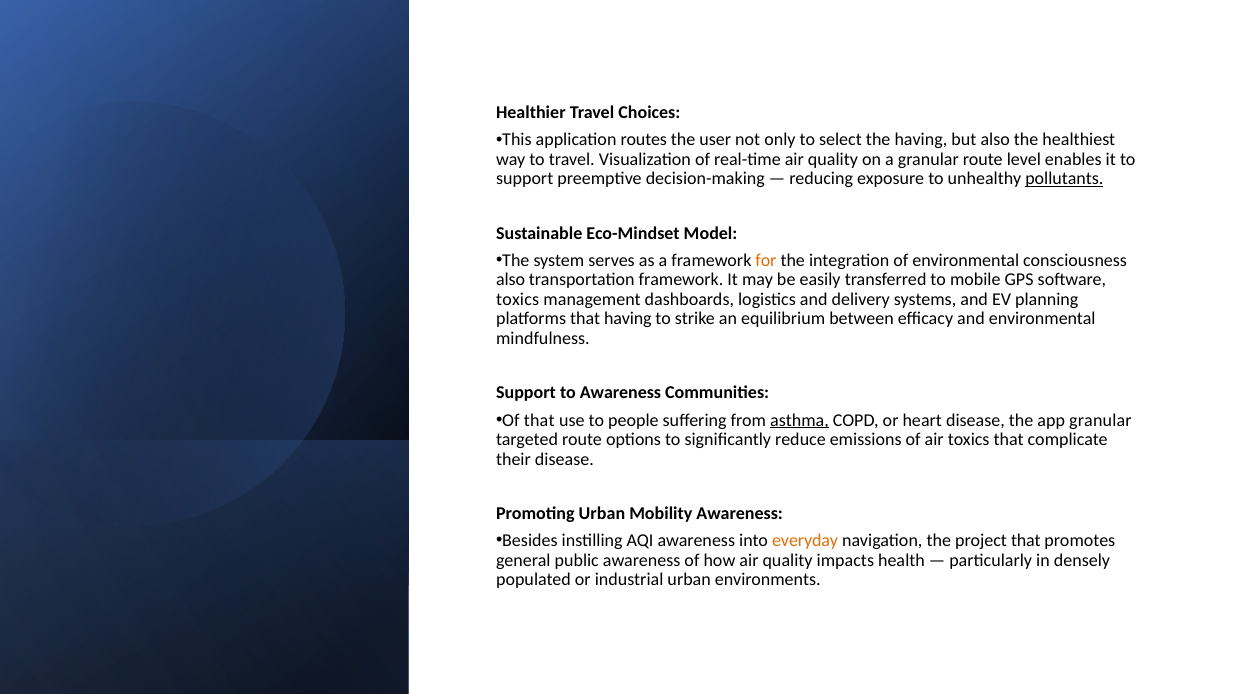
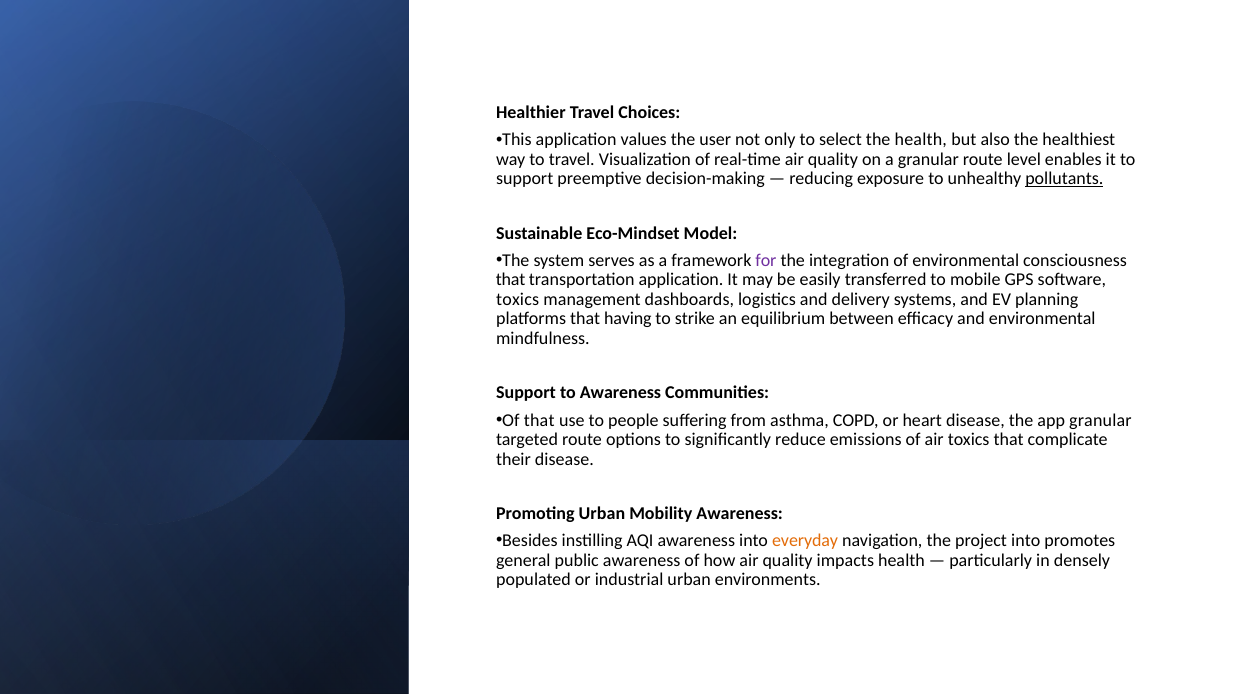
routes: routes -> values (644, 140)
the having: having -> health (921, 140)
for colour: orange -> purple (766, 261)
also: also -> that (511, 280)
transportation framework: framework -> application (681, 280)
asthma underline: present -> none (799, 420)
project that: that -> into (1026, 541)
